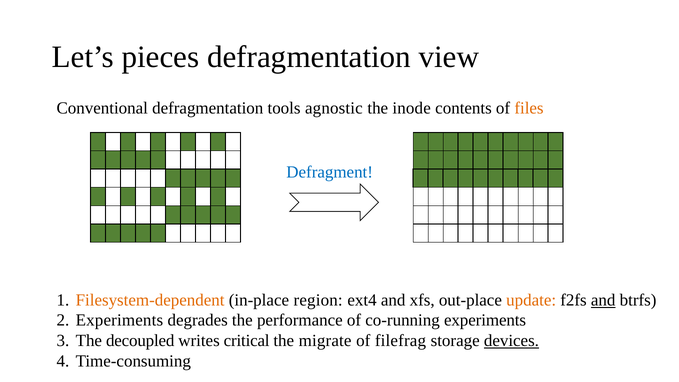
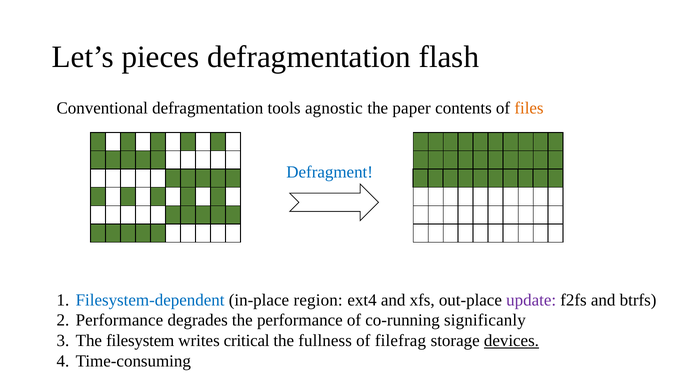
view: view -> flash (449, 57)
inode: inode -> paper (412, 108)
Filesystem-dependent colour: orange -> blue (150, 300)
update colour: orange -> purple (531, 300)
and underline: present -> none (603, 300)
Experiments: Experiments -> Performance (119, 320)
co-running experiments: experiments -> significanly (485, 320)
decoupled: decoupled -> filesystem (140, 341)
migrate: migrate -> fullness (325, 341)
